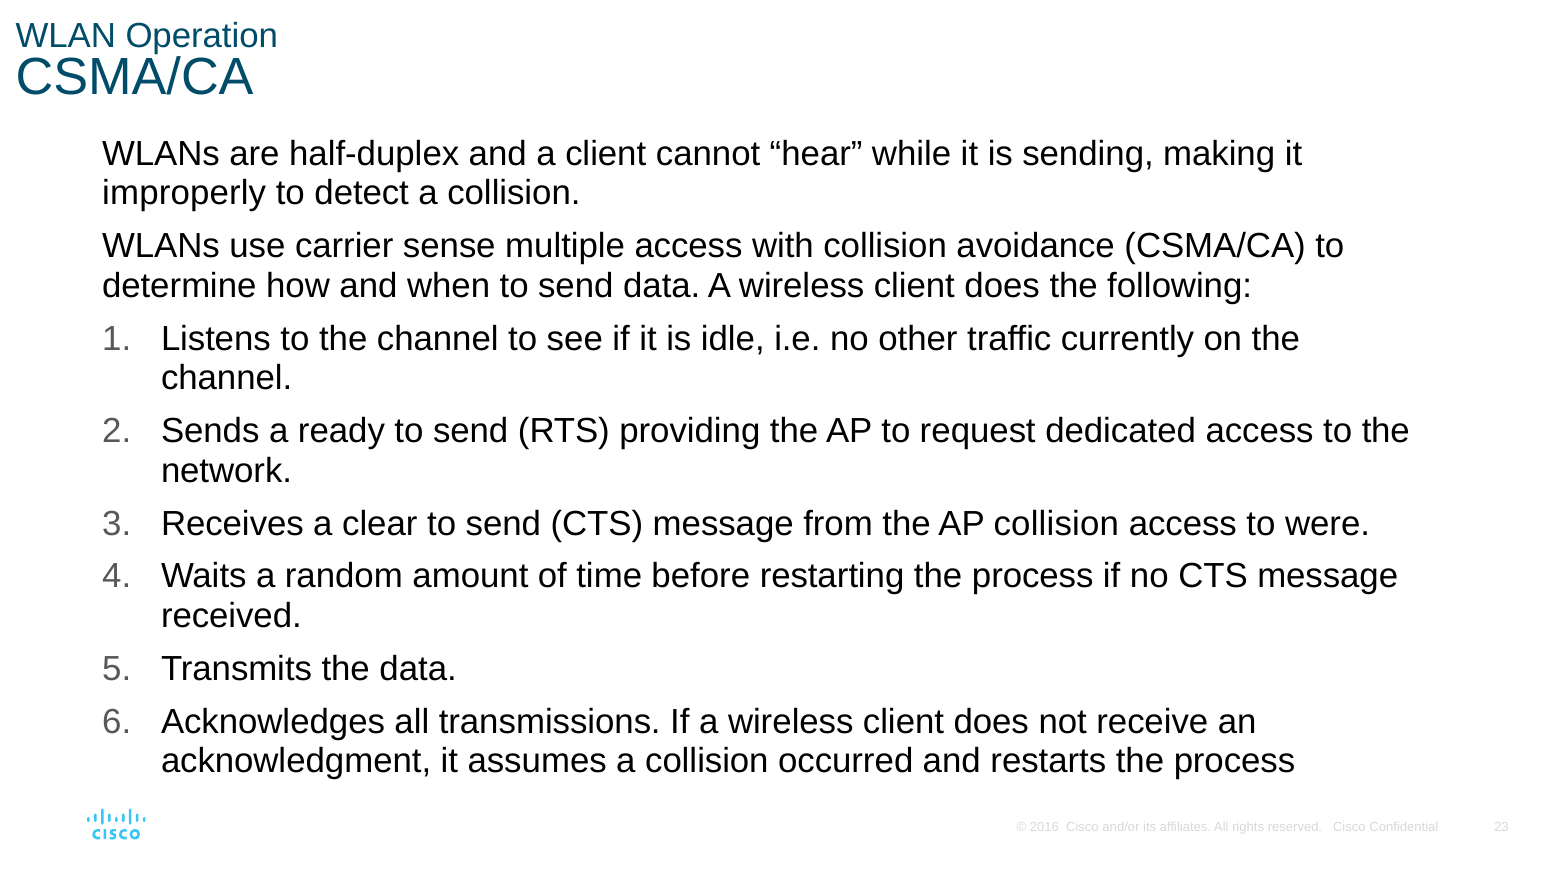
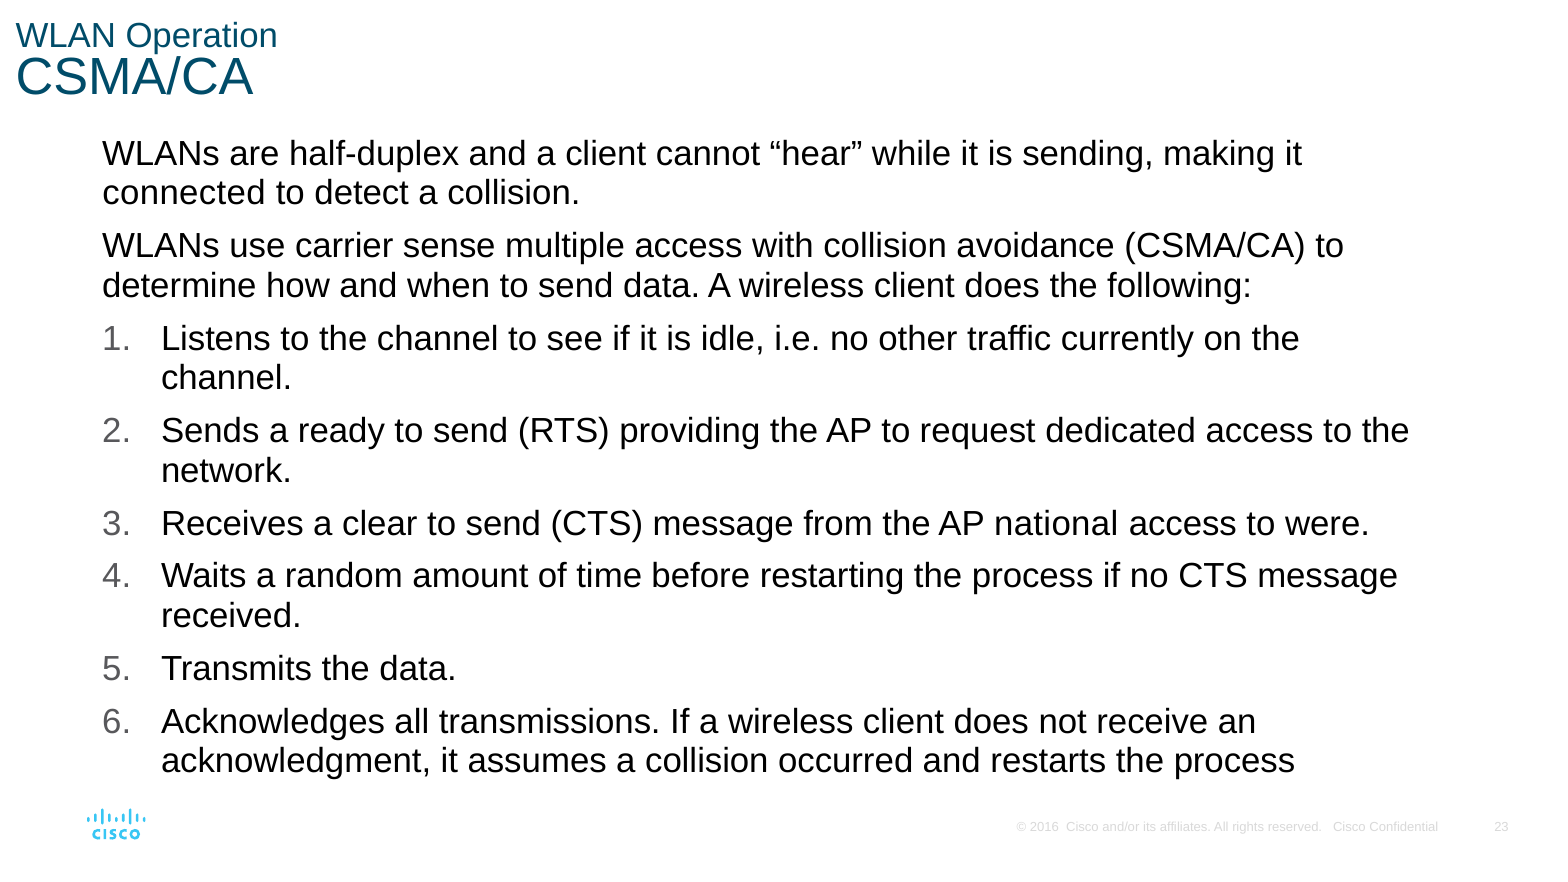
improperly: improperly -> connected (184, 193)
AP collision: collision -> national (1056, 524)
